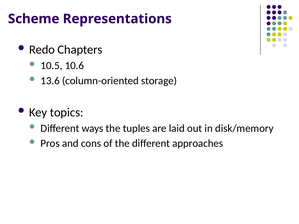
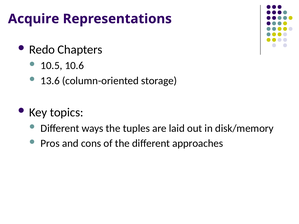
Scheme: Scheme -> Acquire (34, 19)
